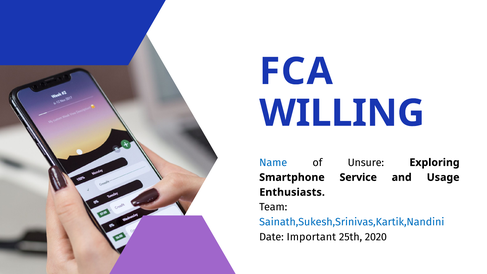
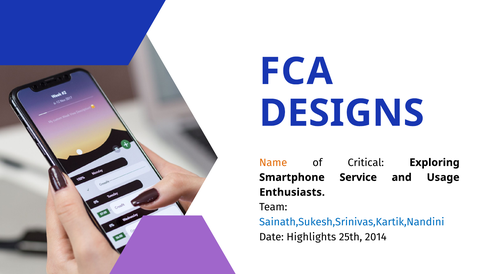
WILLING: WILLING -> DESIGNS (342, 113)
Name colour: blue -> orange (273, 162)
Unsure: Unsure -> Critical (366, 162)
Important: Important -> Highlights (311, 237)
2020: 2020 -> 2014 (376, 237)
